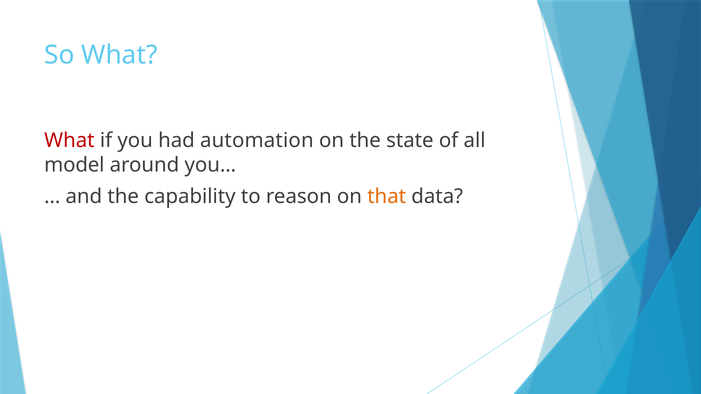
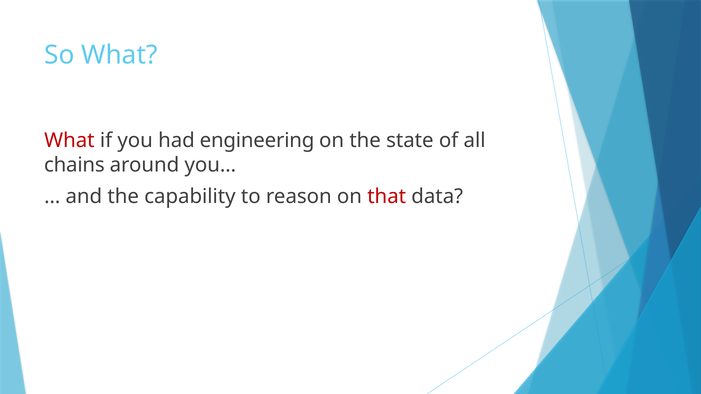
automation: automation -> engineering (257, 141)
model: model -> chains (74, 165)
that colour: orange -> red (387, 197)
